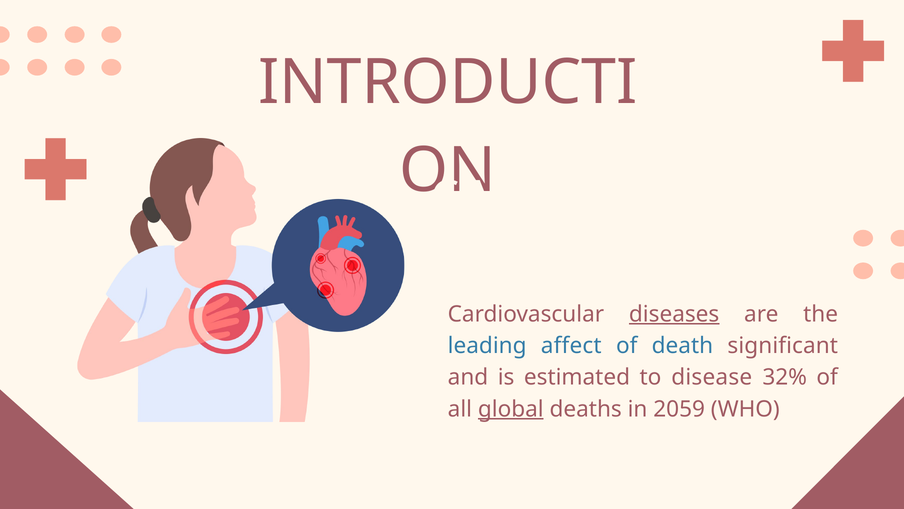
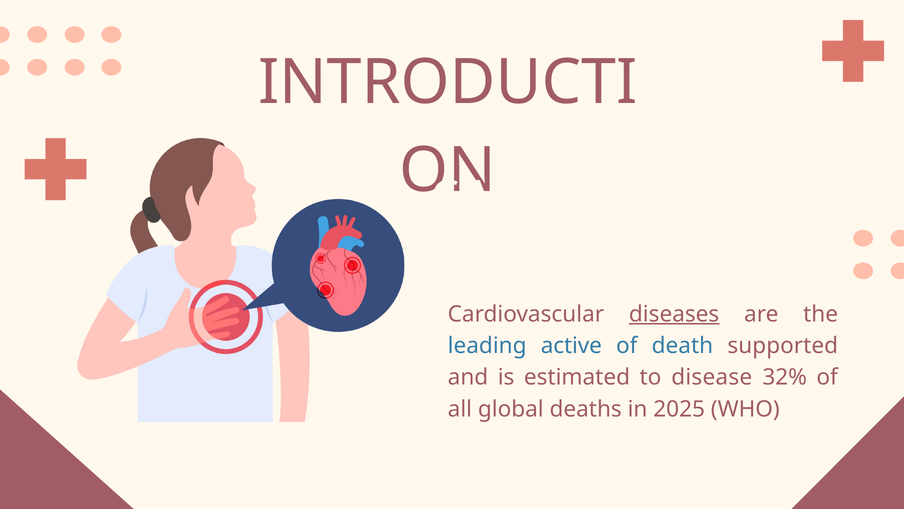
affect: affect -> active (571, 345)
significant: significant -> supported (783, 345)
global underline: present -> none (511, 409)
2059: 2059 -> 2025 (679, 409)
